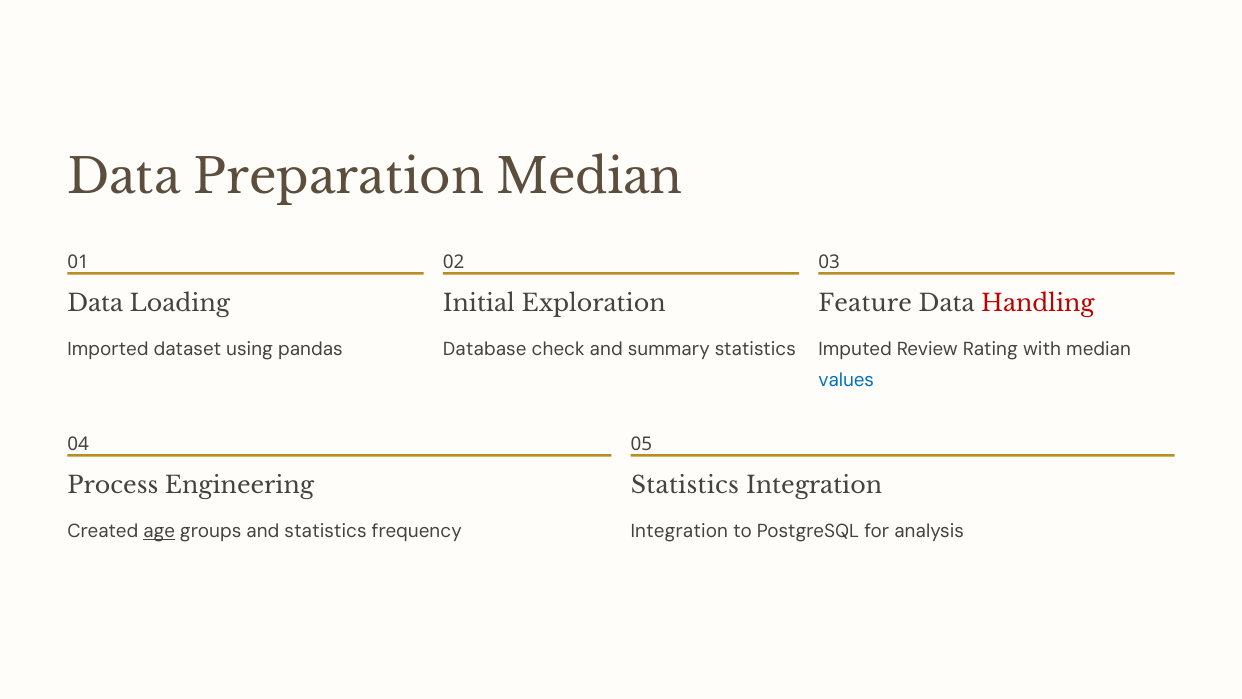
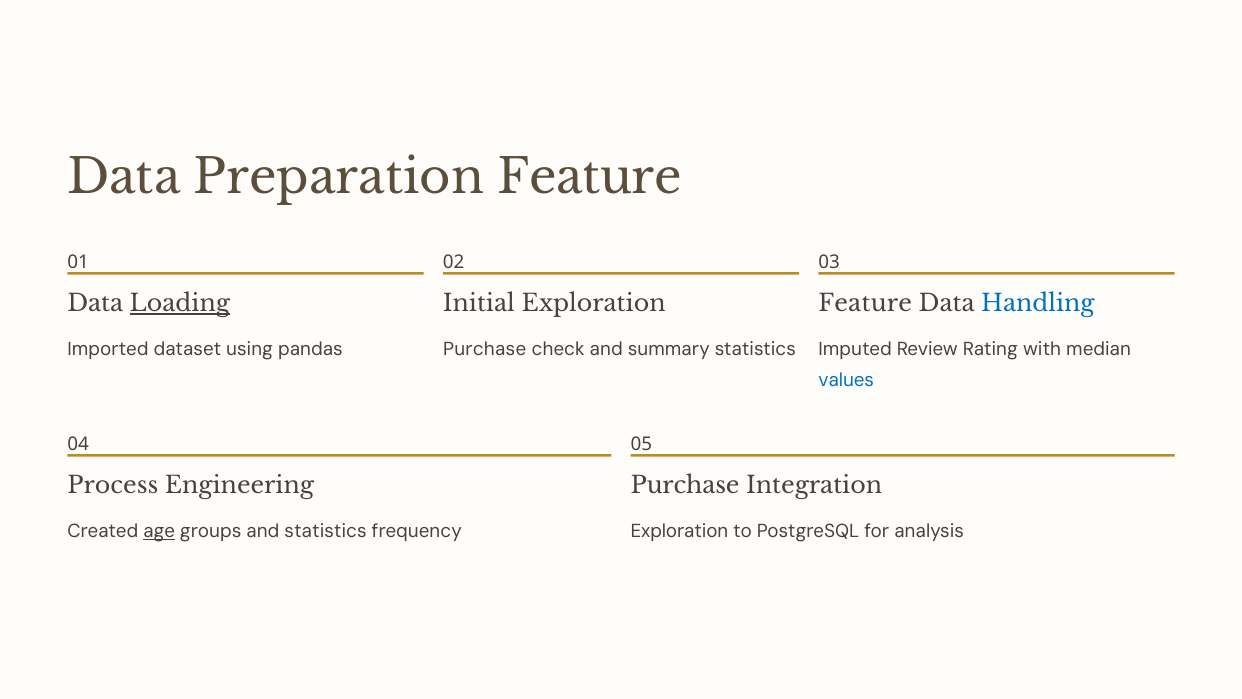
Preparation Median: Median -> Feature (590, 178)
Loading underline: none -> present (180, 304)
Handling colour: red -> blue (1038, 304)
Database: Database -> Purchase (485, 349)
Statistics: Statistics -> Purchase (685, 486)
Integration: Integration -> Exploration (679, 531)
